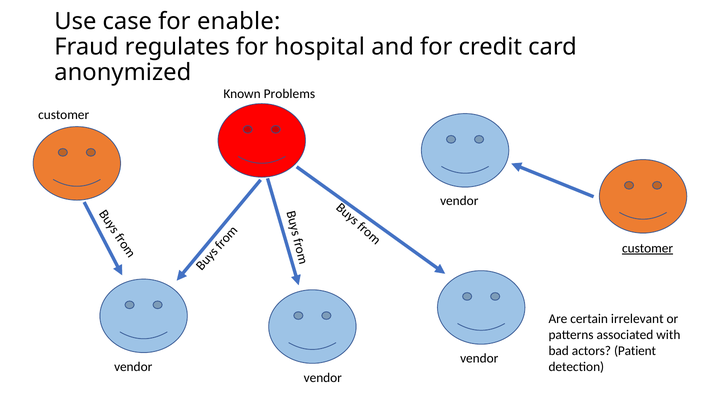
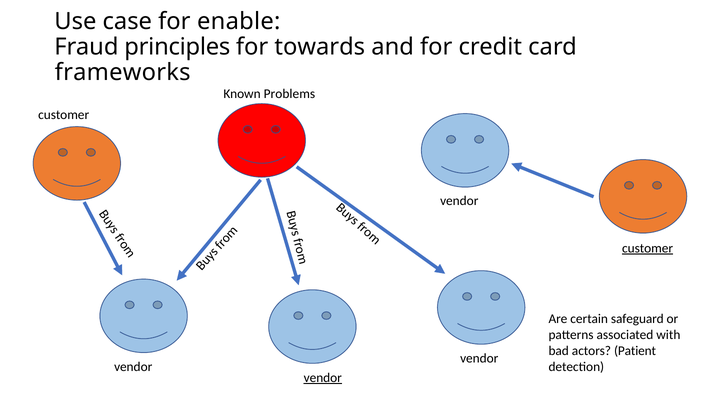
regulates: regulates -> principles (177, 47)
hospital: hospital -> towards (320, 47)
anonymized: anonymized -> frameworks (123, 73)
irrelevant: irrelevant -> safeguard (637, 319)
vendor underline: none -> present (323, 378)
